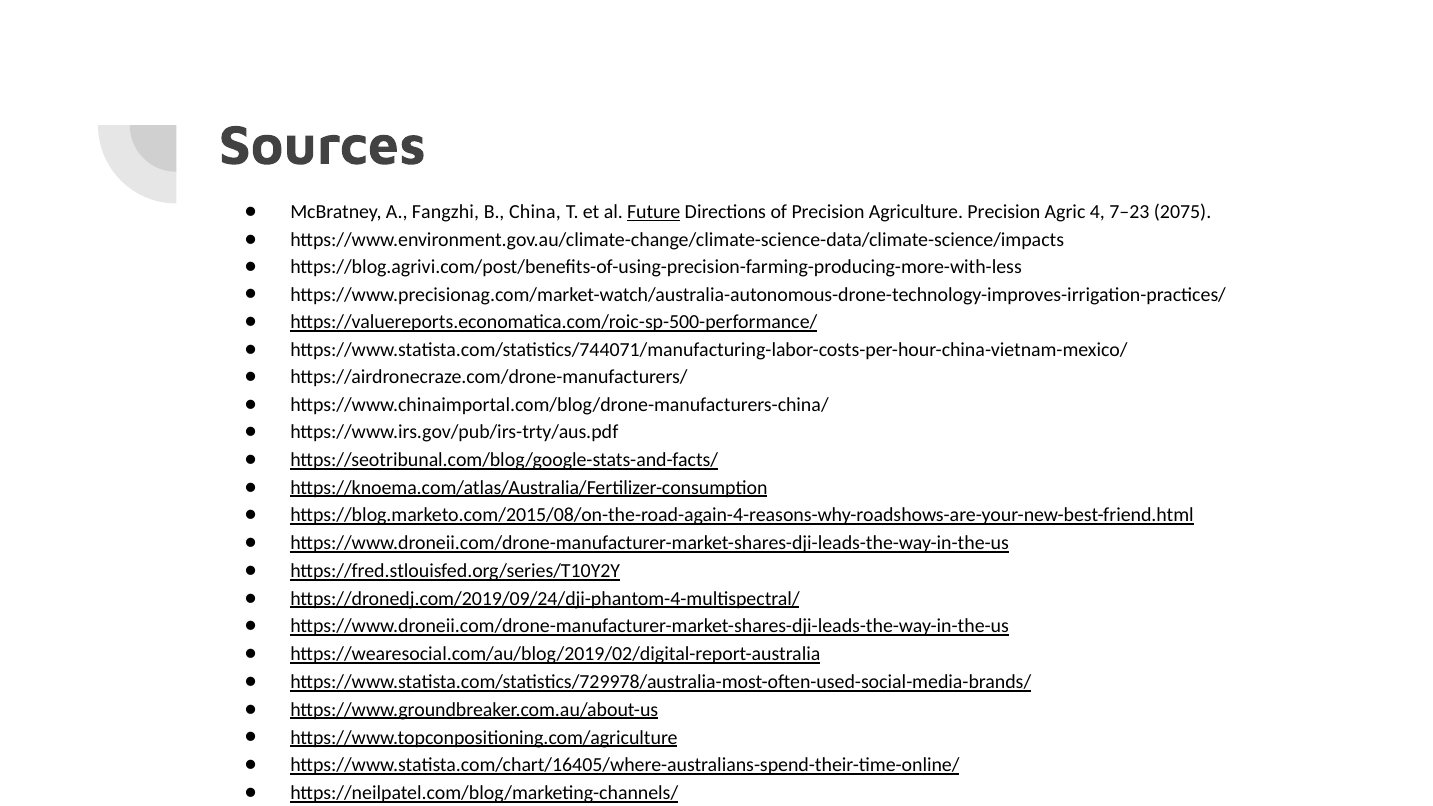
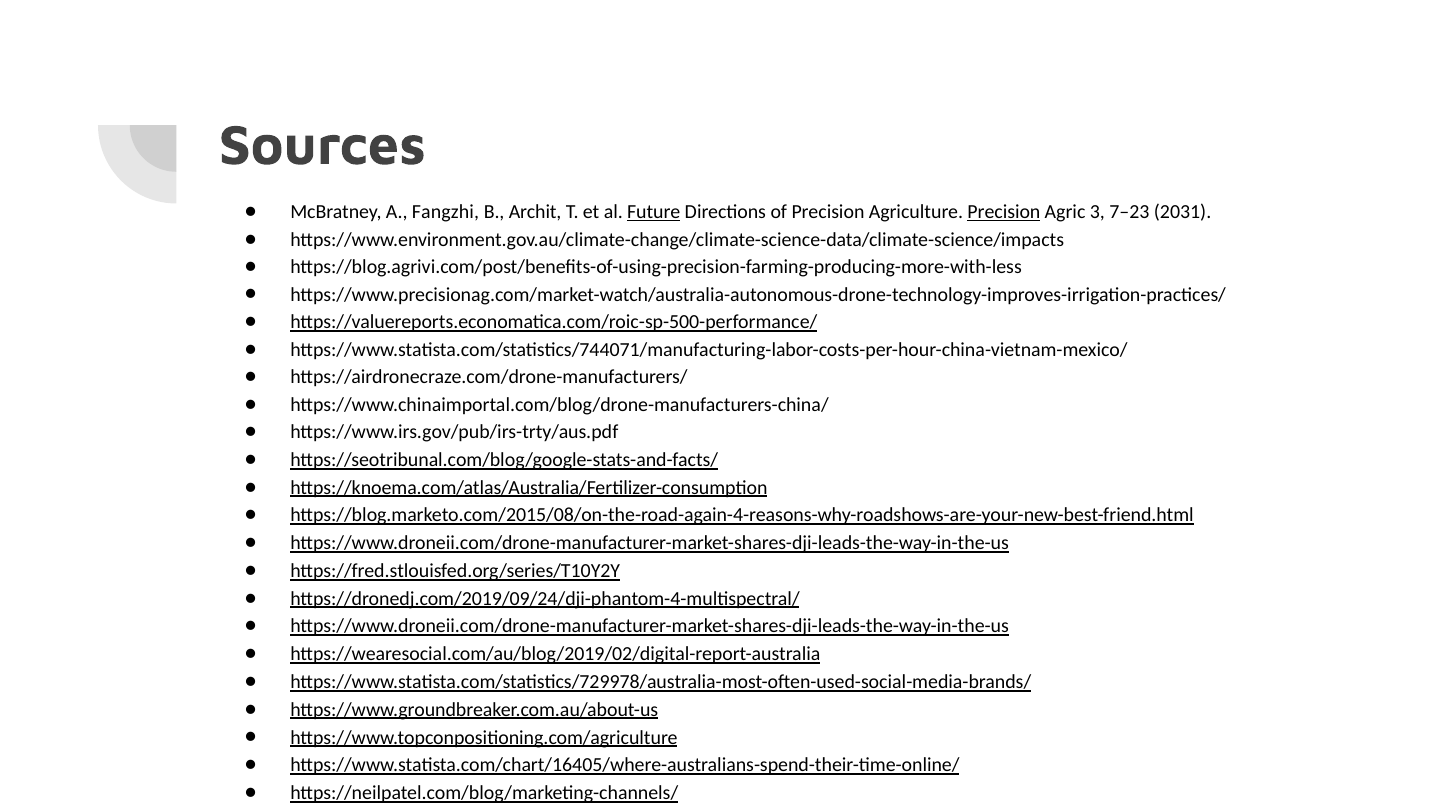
China: China -> Archit (535, 212)
Precision underline: none -> present (1004, 212)
4: 4 -> 3 (1097, 212)
2075: 2075 -> 2031 (1183, 212)
